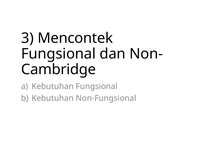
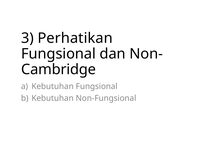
Mencontek: Mencontek -> Perhatikan (75, 38)
